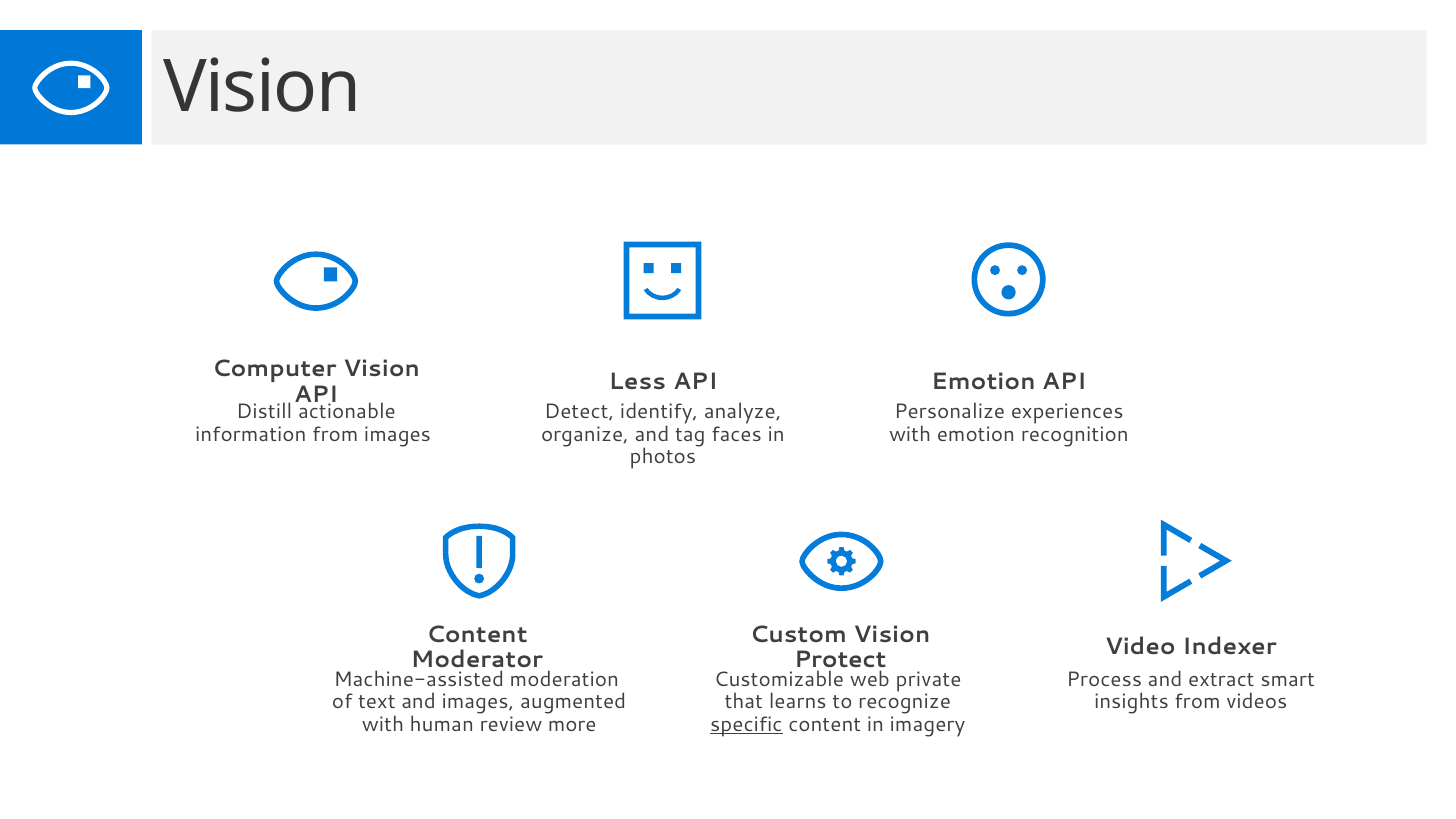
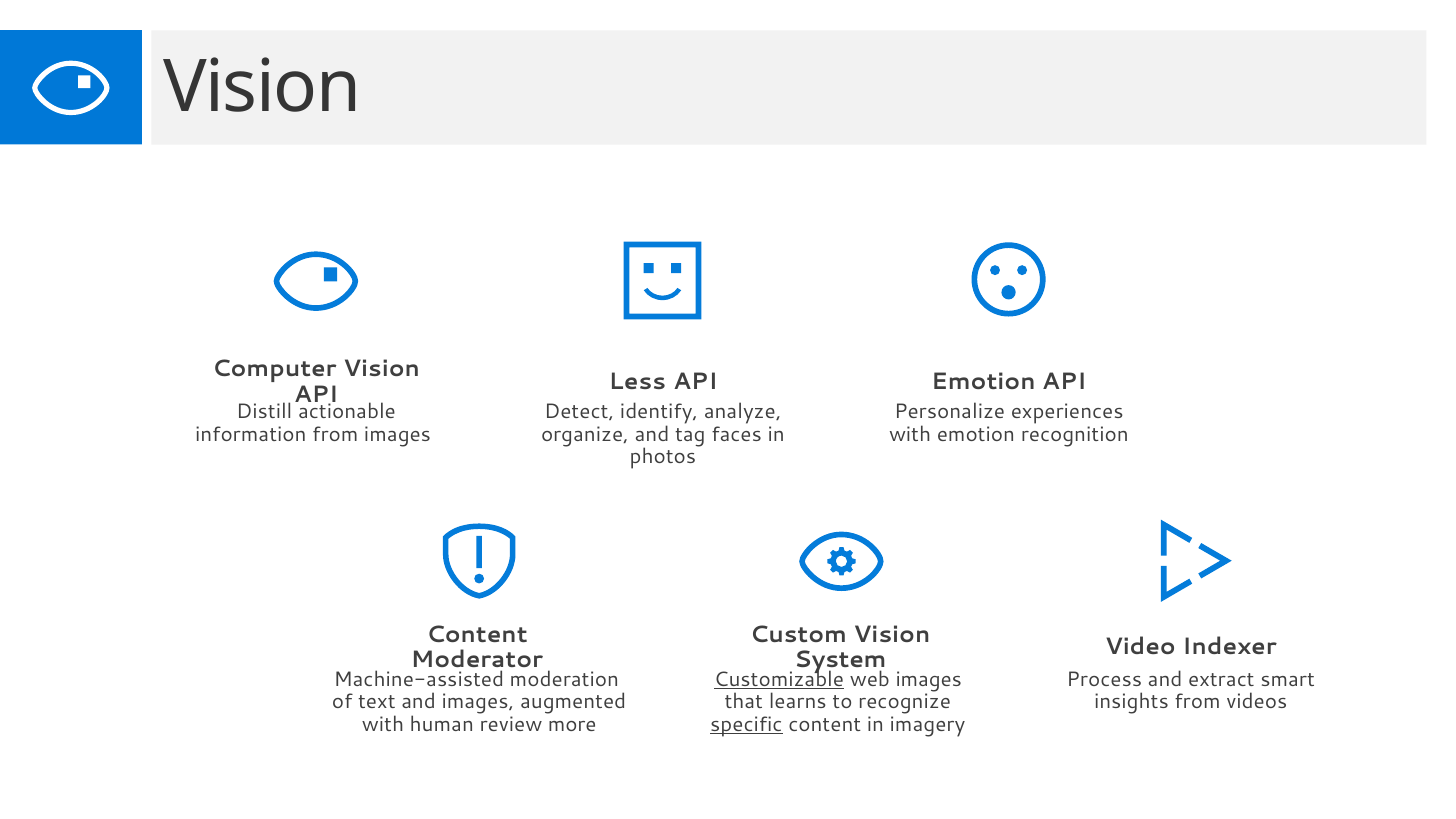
Protect: Protect -> System (840, 660)
Customizable underline: none -> present (779, 679)
web private: private -> images (929, 679)
